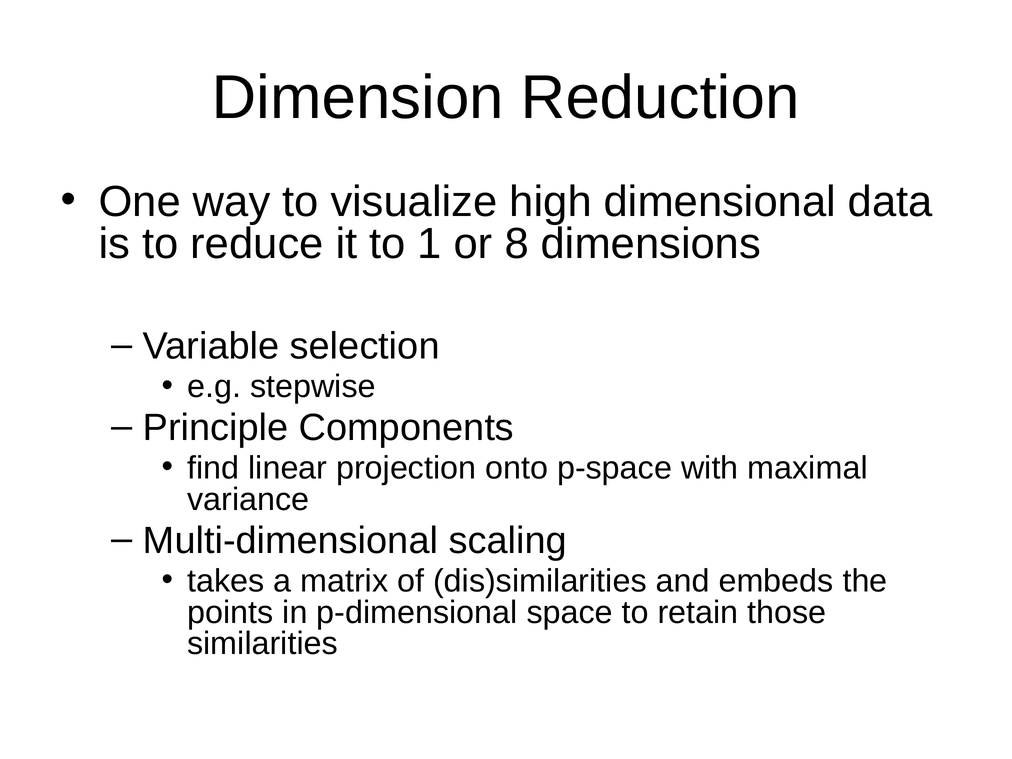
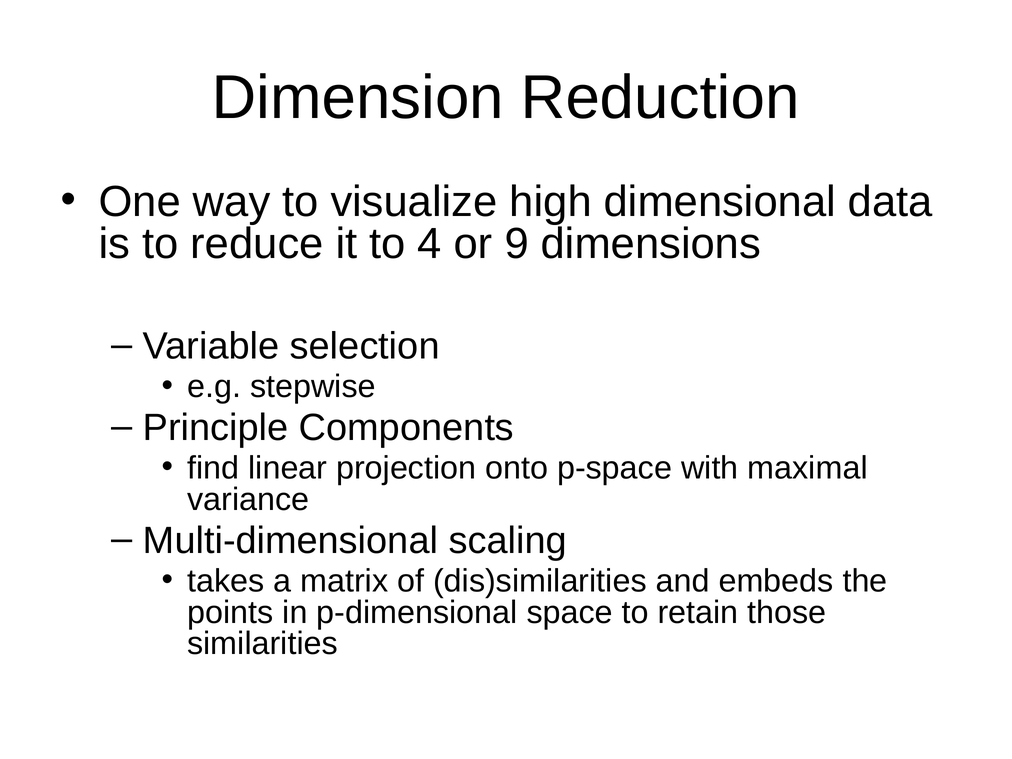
1: 1 -> 4 (430, 244)
8: 8 -> 9 (517, 244)
